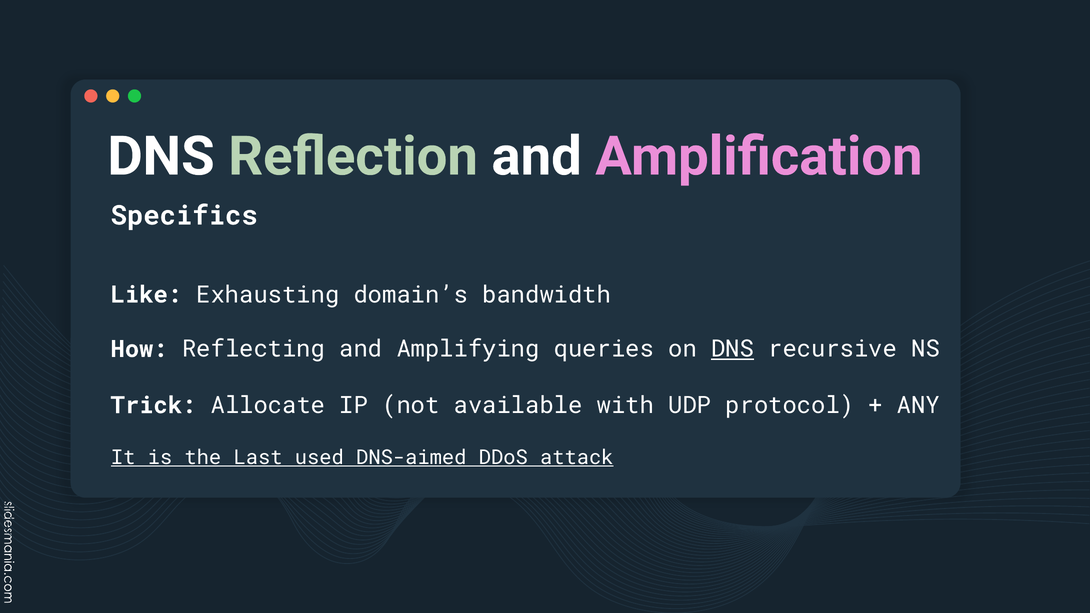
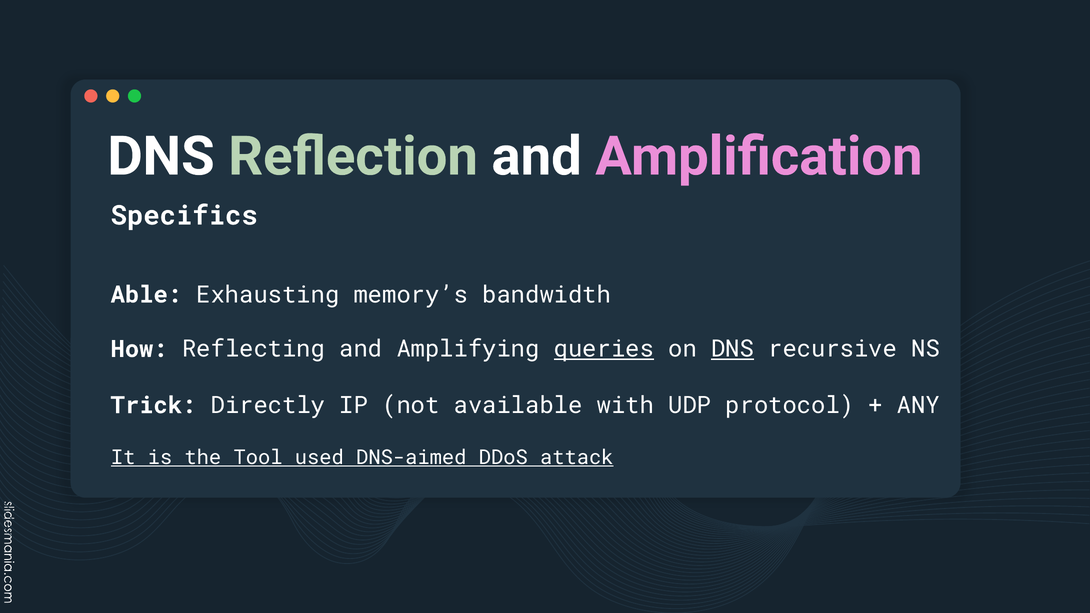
Like: Like -> Able (146, 295)
domain’s: domain’s -> memory’s (411, 295)
queries underline: none -> present (604, 349)
Allocate: Allocate -> Directly (268, 405)
Last: Last -> Tool (258, 457)
